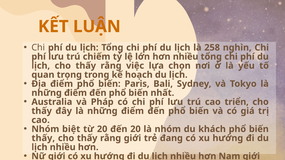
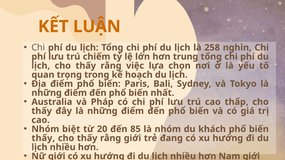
hơn nhiều: nhiều -> trung (186, 57)
triển: triển -> thấp (237, 102)
đến 20: 20 -> 85 (135, 129)
